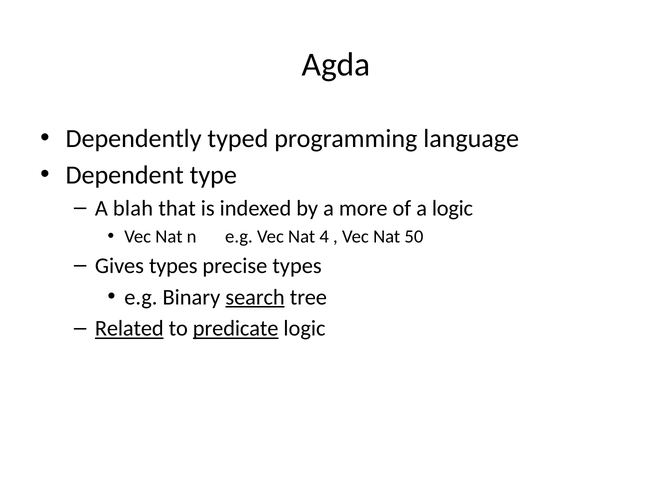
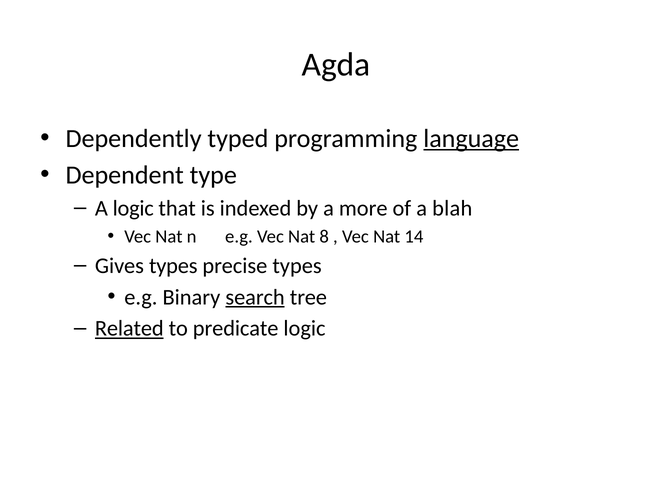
language underline: none -> present (471, 138)
A blah: blah -> logic (133, 208)
a logic: logic -> blah (452, 208)
4: 4 -> 8 (324, 236)
50: 50 -> 14 (414, 236)
predicate underline: present -> none (236, 328)
